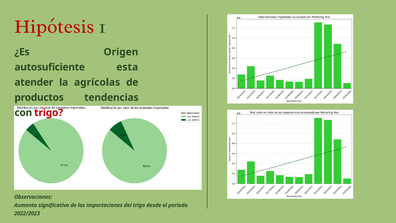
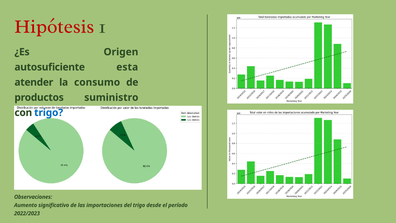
agrícolas: agrícolas -> consumo (97, 82)
tendencias: tendencias -> suministro (111, 97)
trigo colour: red -> blue (49, 113)
